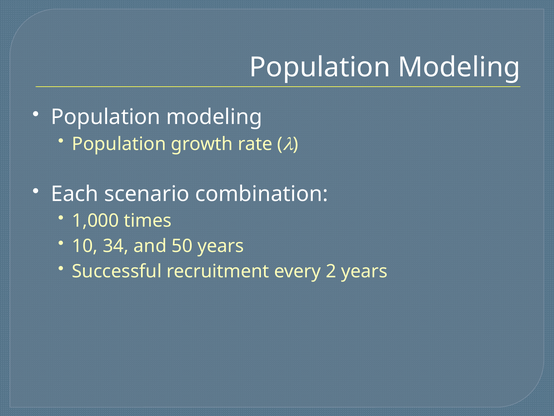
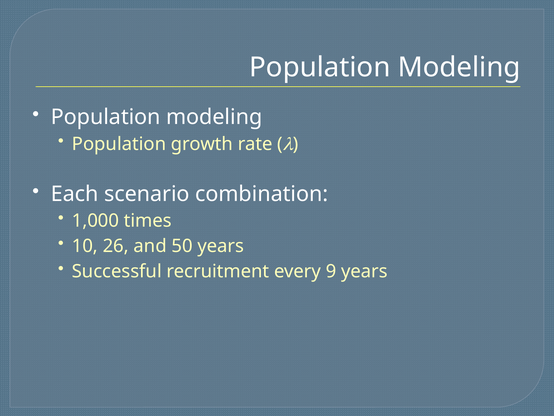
34: 34 -> 26 (116, 246)
2: 2 -> 9 (331, 271)
